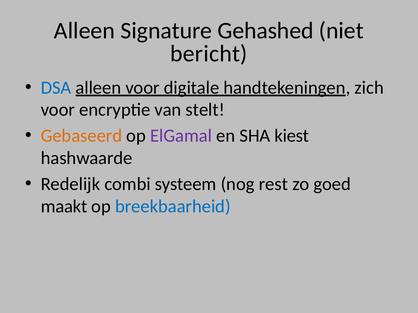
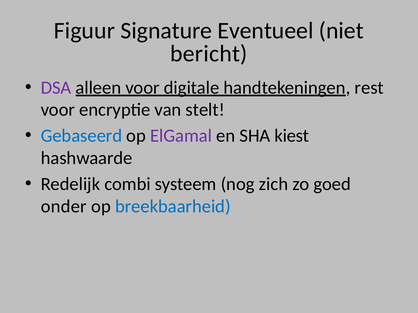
Alleen: Alleen -> Figuur (84, 31)
Gehashed: Gehashed -> Eventueel (265, 31)
DSA colour: blue -> purple (56, 88)
zich: zich -> rest (369, 88)
Gebaseerd colour: orange -> blue (81, 136)
rest: rest -> zich (273, 184)
maakt: maakt -> onder (64, 207)
